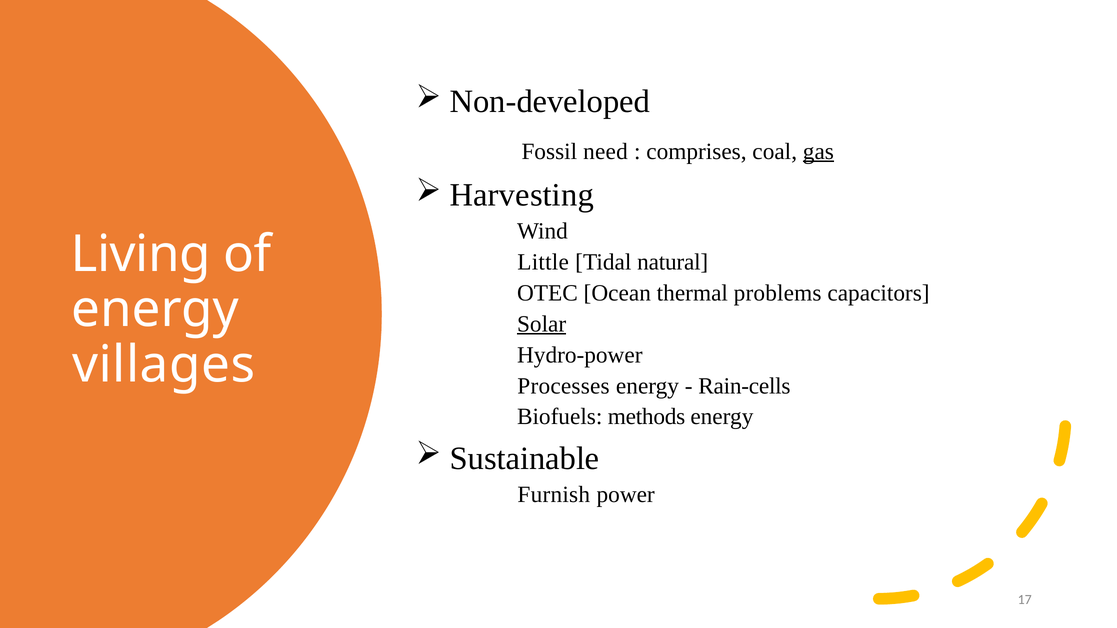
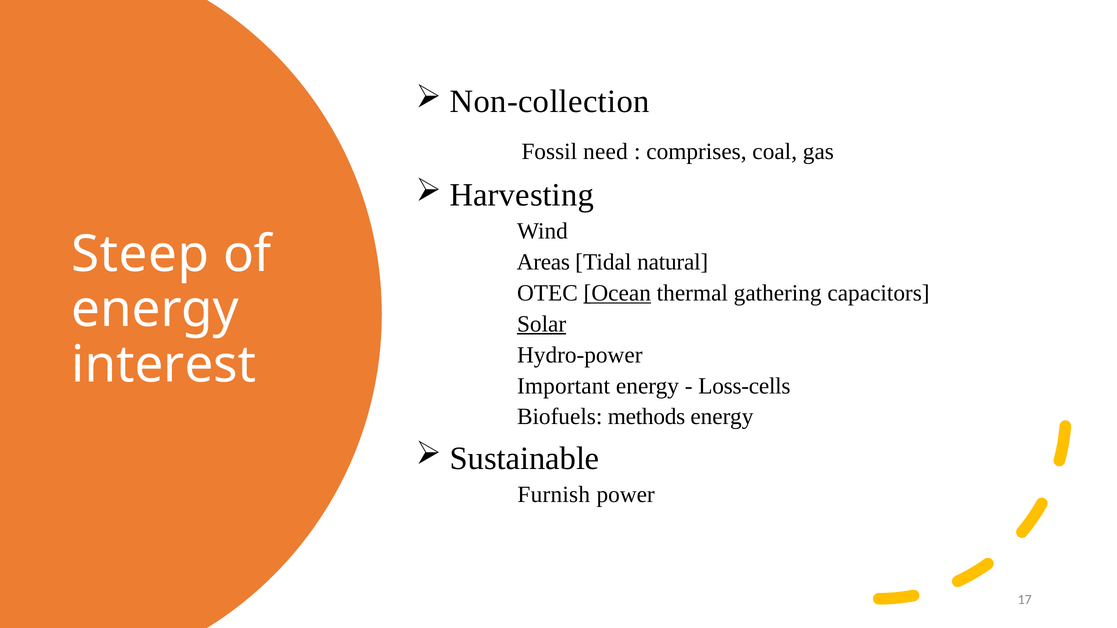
Non-developed: Non-developed -> Non-collection (550, 102)
gas underline: present -> none (818, 151)
Living: Living -> Steep (140, 254)
Little: Little -> Areas (543, 262)
Ocean underline: none -> present (617, 293)
problems: problems -> gathering (778, 293)
villages: villages -> interest (164, 365)
Processes: Processes -> Important (564, 386)
Rain-cells: Rain-cells -> Loss-cells (744, 386)
